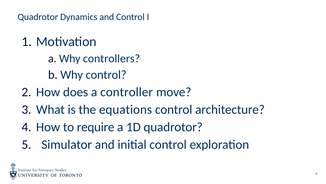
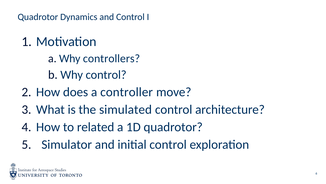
equations: equations -> simulated (126, 109)
require: require -> related (96, 127)
